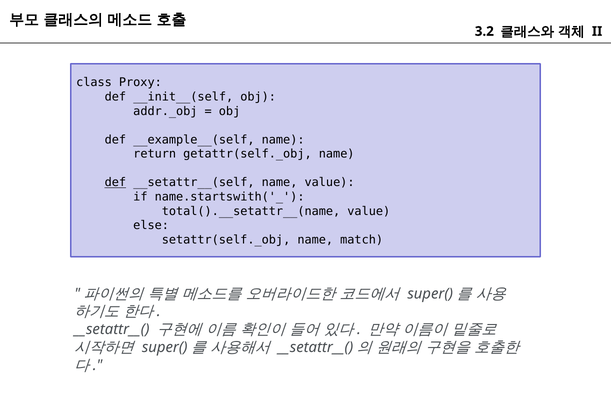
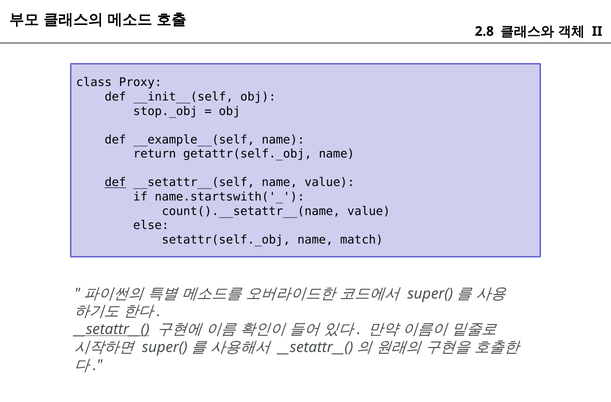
3.2: 3.2 -> 2.8 (484, 31)
addr._obj: addr._obj -> stop._obj (165, 111)
total().__setattr__(name: total().__setattr__(name -> count().__setattr__(name (251, 211)
__setattr__( underline: none -> present (112, 329)
